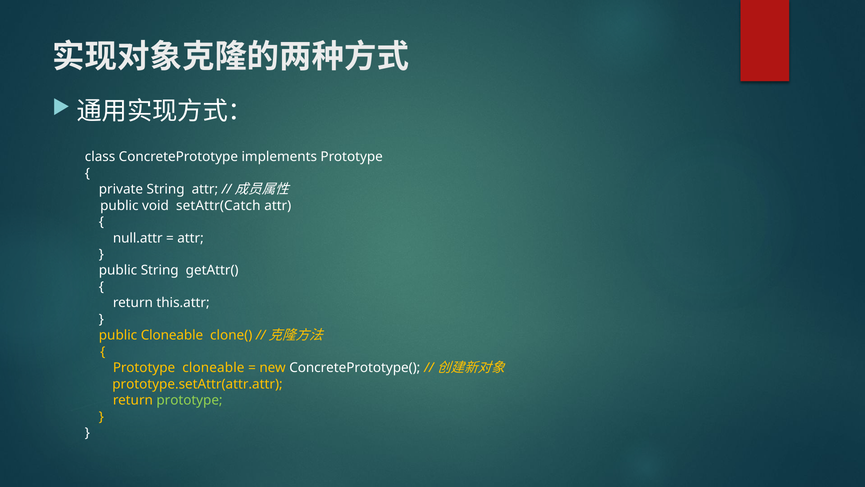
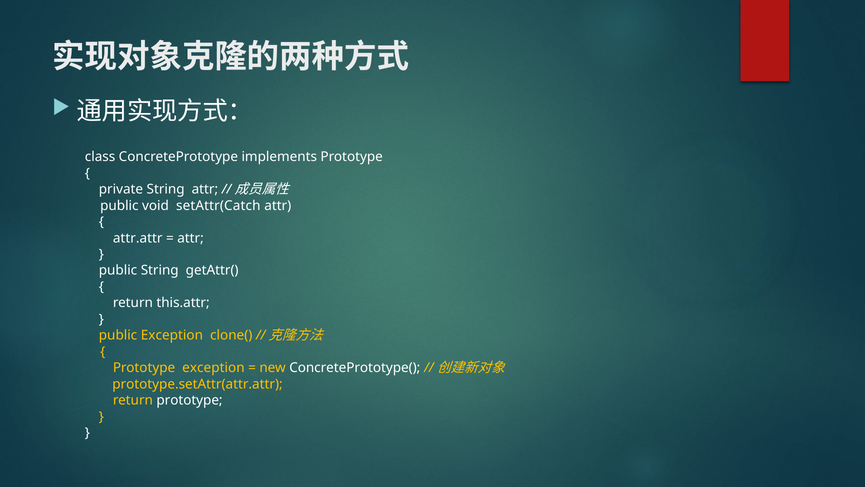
null.attr: null.attr -> attr.attr (138, 238)
public Cloneable: Cloneable -> Exception (172, 335)
Prototype cloneable: cloneable -> exception (213, 368)
prototype colour: light green -> white (190, 400)
